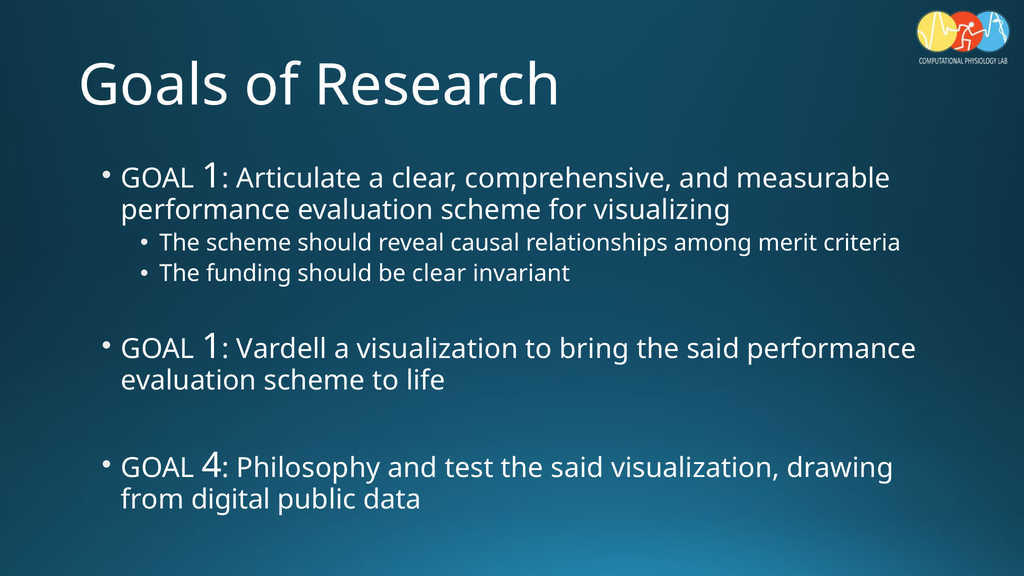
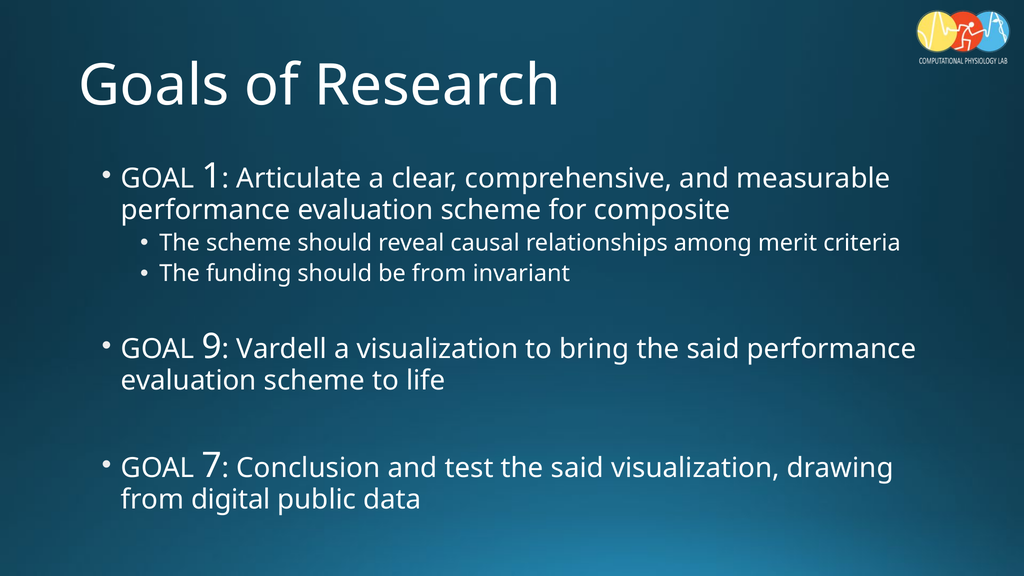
visualizing: visualizing -> composite (662, 210)
be clear: clear -> from (439, 274)
1: 1 -> 9 (212, 347)
4: 4 -> 7 (212, 466)
Philosophy: Philosophy -> Conclusion (308, 468)
